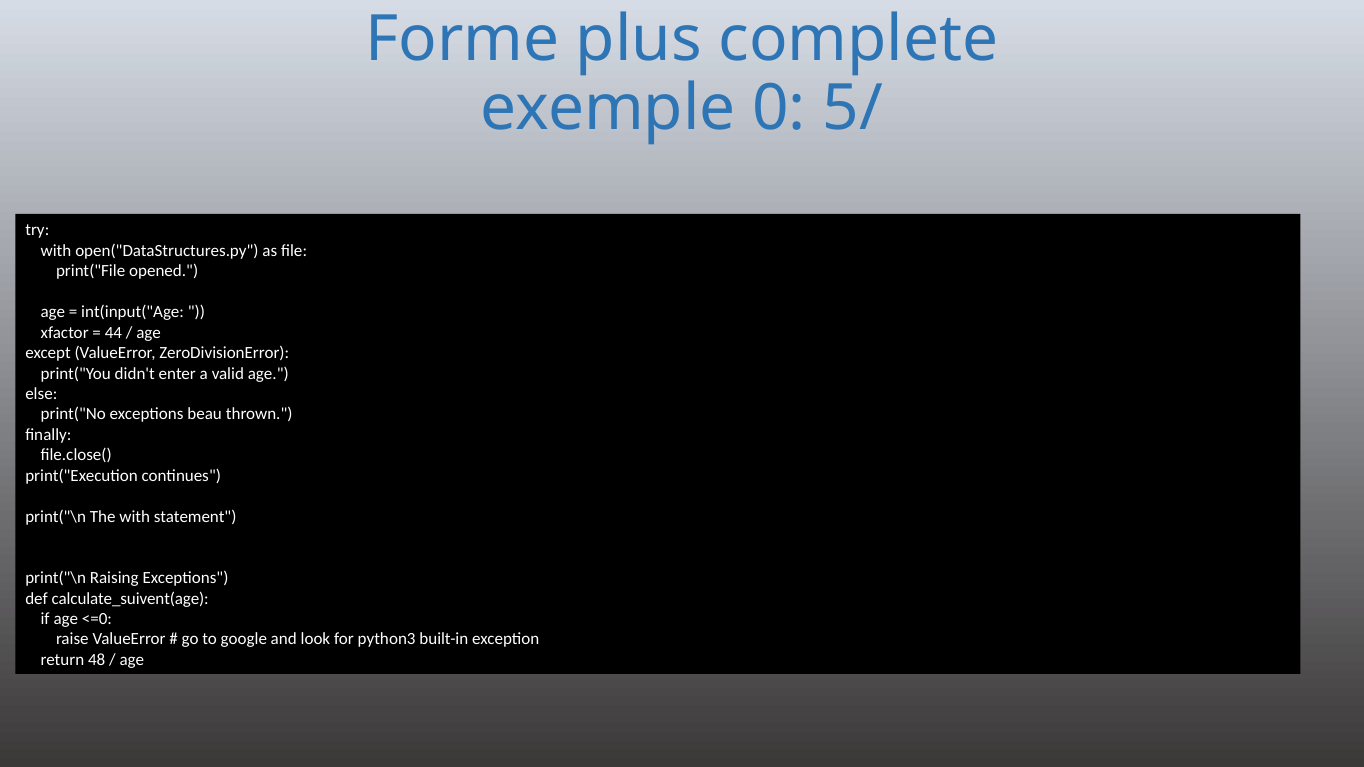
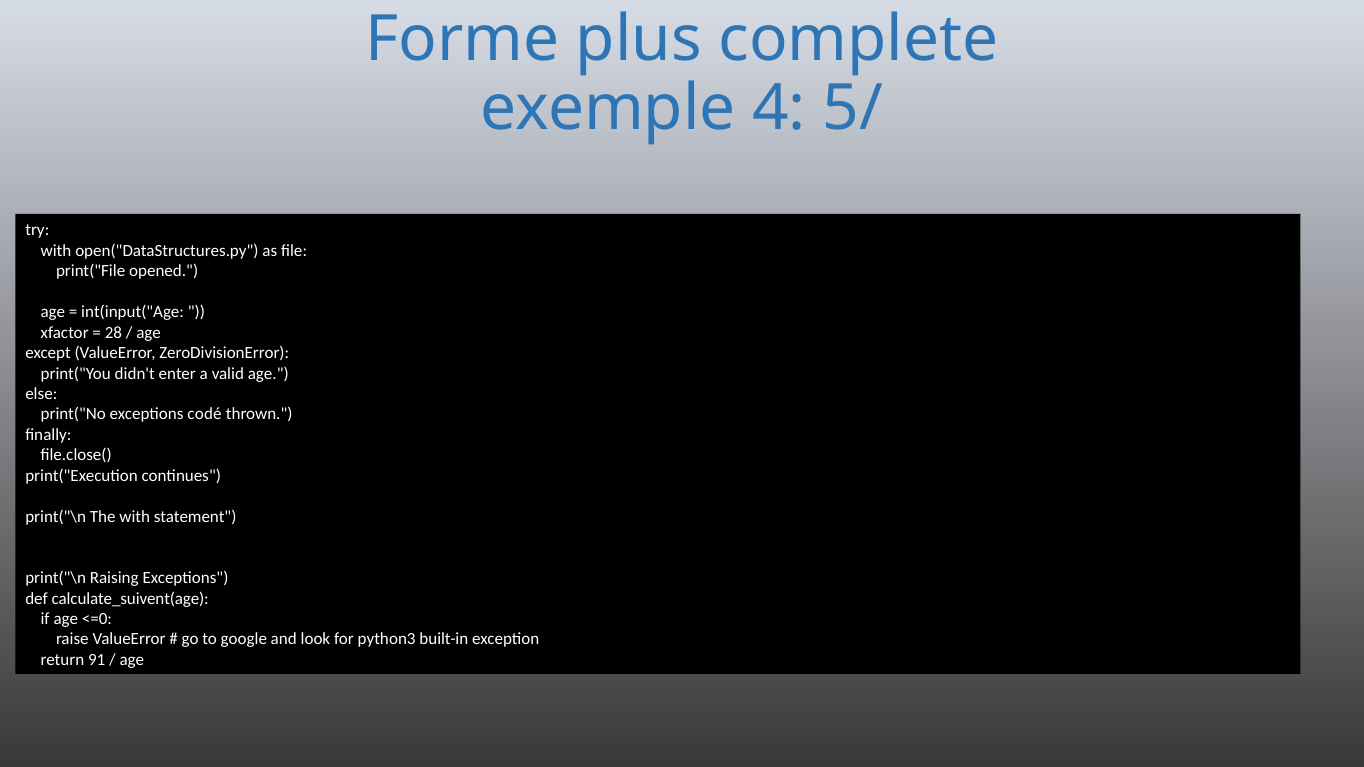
0: 0 -> 4 (779, 108)
44: 44 -> 28 (113, 333)
beau: beau -> codé (205, 414)
48: 48 -> 91 (97, 660)
